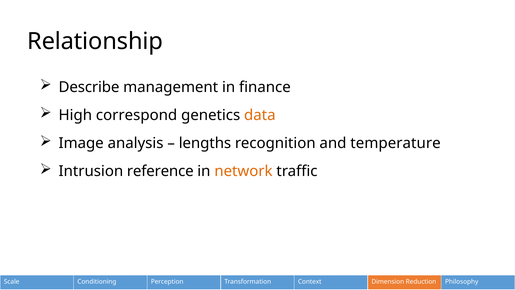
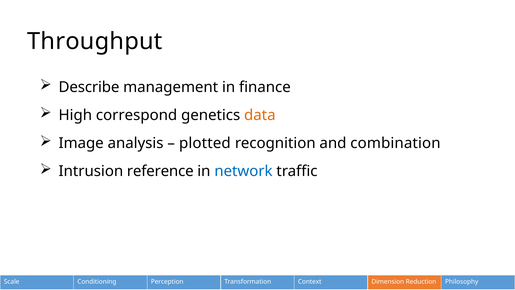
Relationship: Relationship -> Throughput (95, 41)
lengths: lengths -> plotted (205, 143)
temperature: temperature -> combination (395, 143)
network colour: orange -> blue (243, 171)
